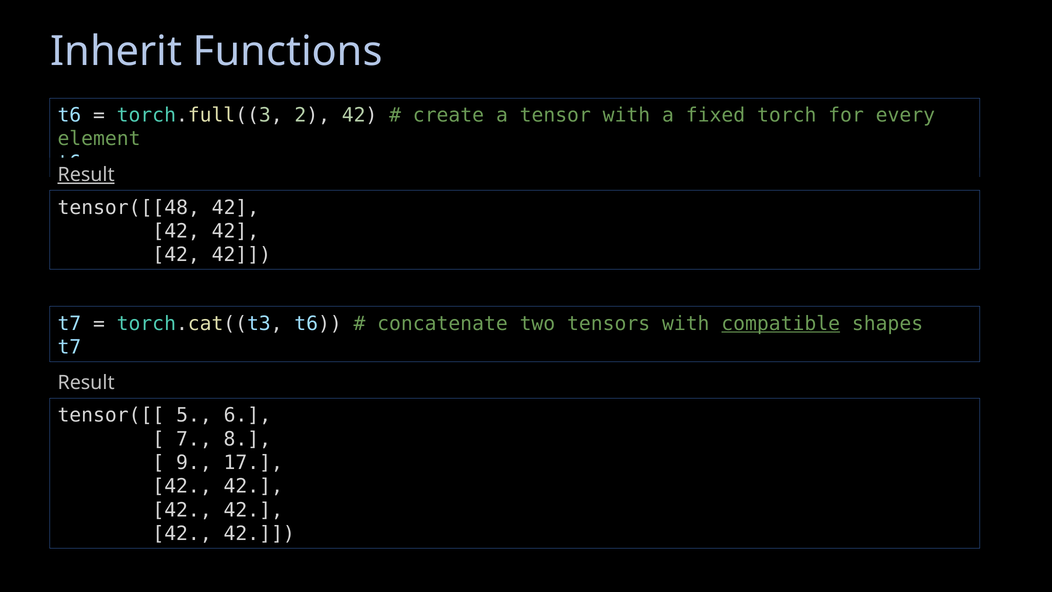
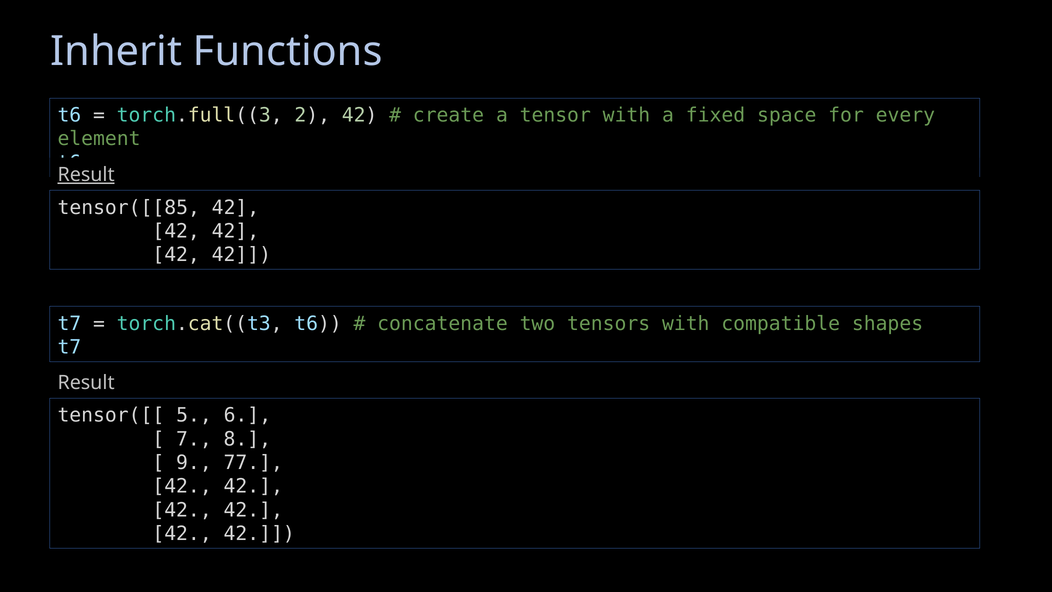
torch: torch -> space (787, 115)
tensor([[48: tensor([[48 -> tensor([[85 (129, 208)
compatible underline: present -> none (781, 323)
17: 17 -> 77 (253, 463)
